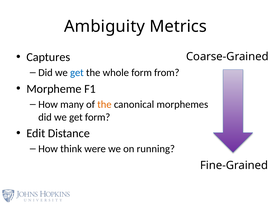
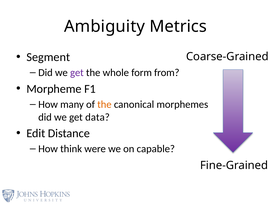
Captures: Captures -> Segment (48, 57)
get colour: blue -> purple (77, 72)
get form: form -> data (97, 117)
running: running -> capable (156, 148)
